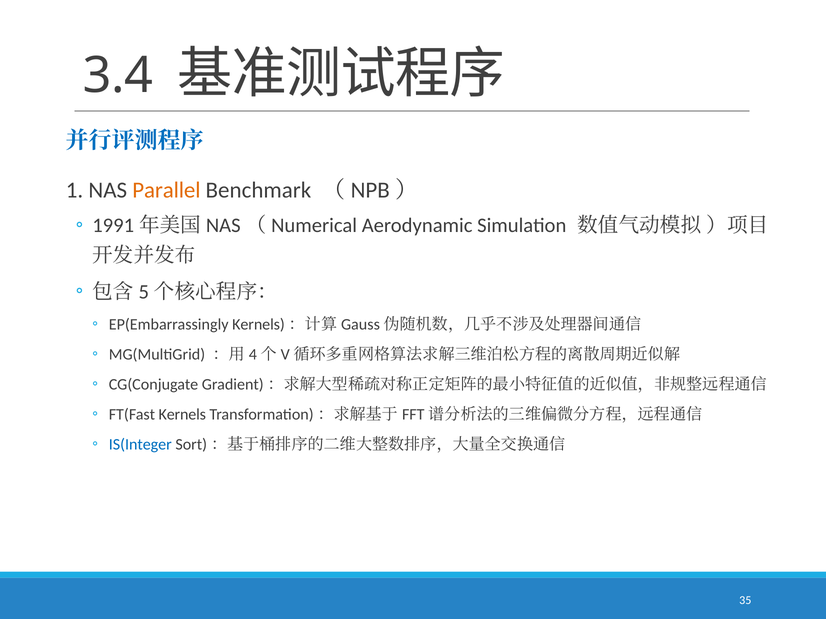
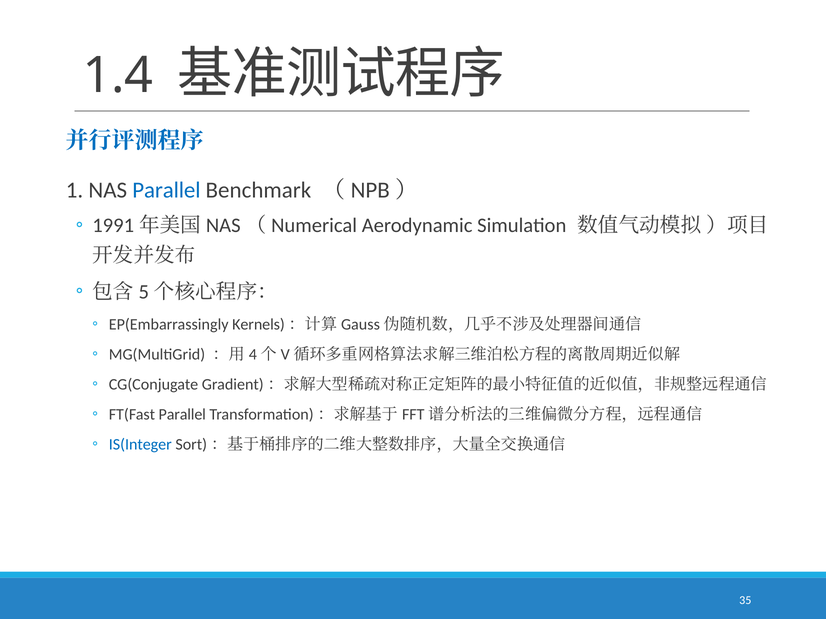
3.4: 3.4 -> 1.4 (118, 76)
Parallel colour: orange -> blue (166, 190)
FT(Fast Kernels: Kernels -> Parallel (182, 415)
